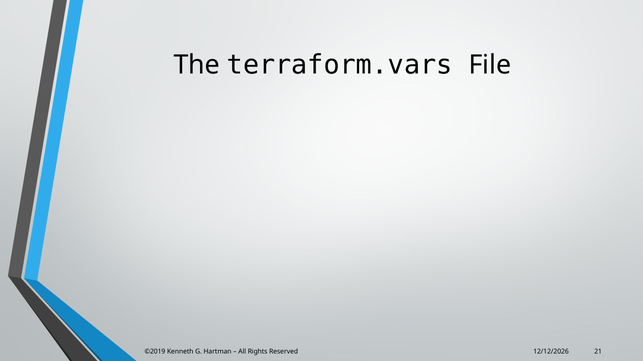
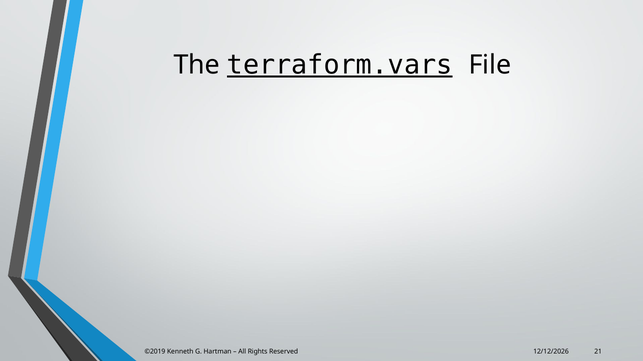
terraform.vars underline: none -> present (340, 65)
